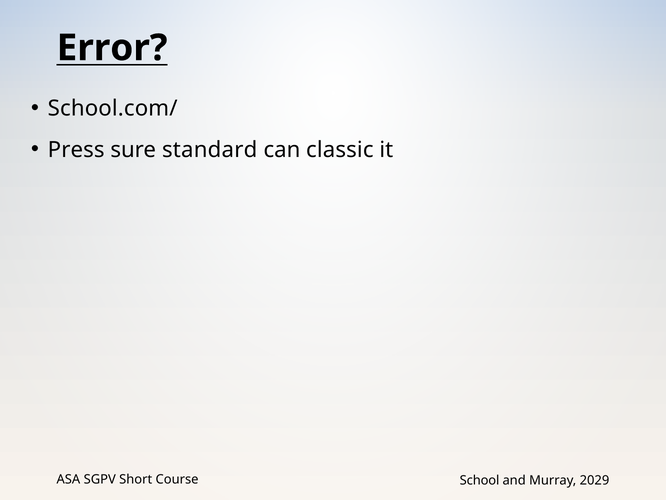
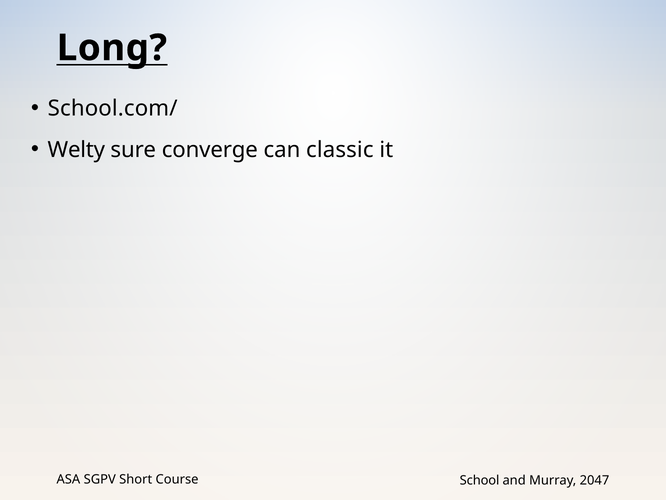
Error: Error -> Long (112, 48)
Press: Press -> Welty (76, 150)
standard: standard -> converge (210, 150)
2029: 2029 -> 2047 (594, 480)
